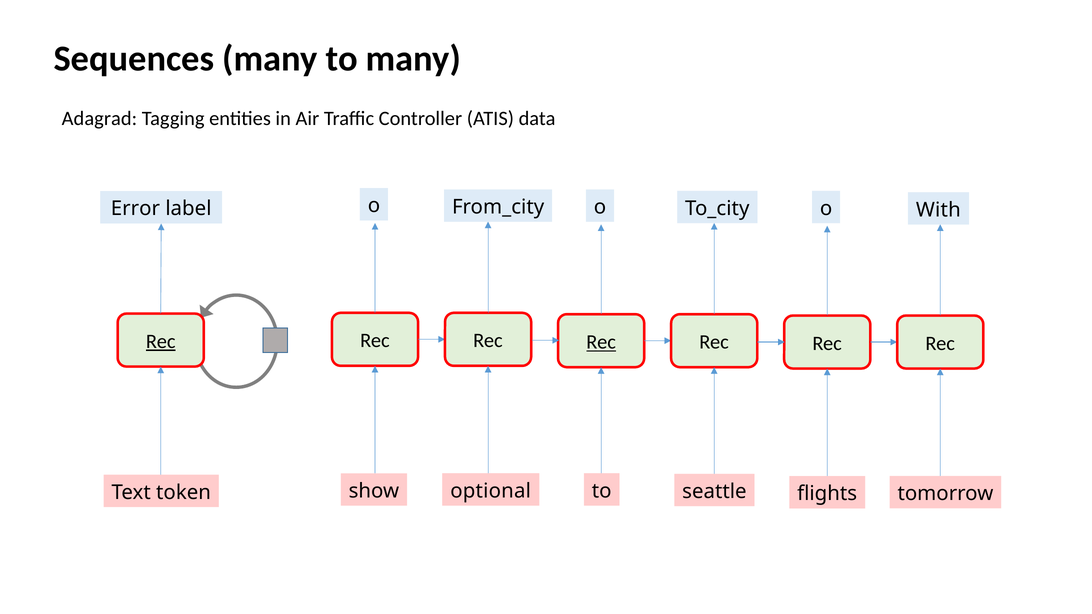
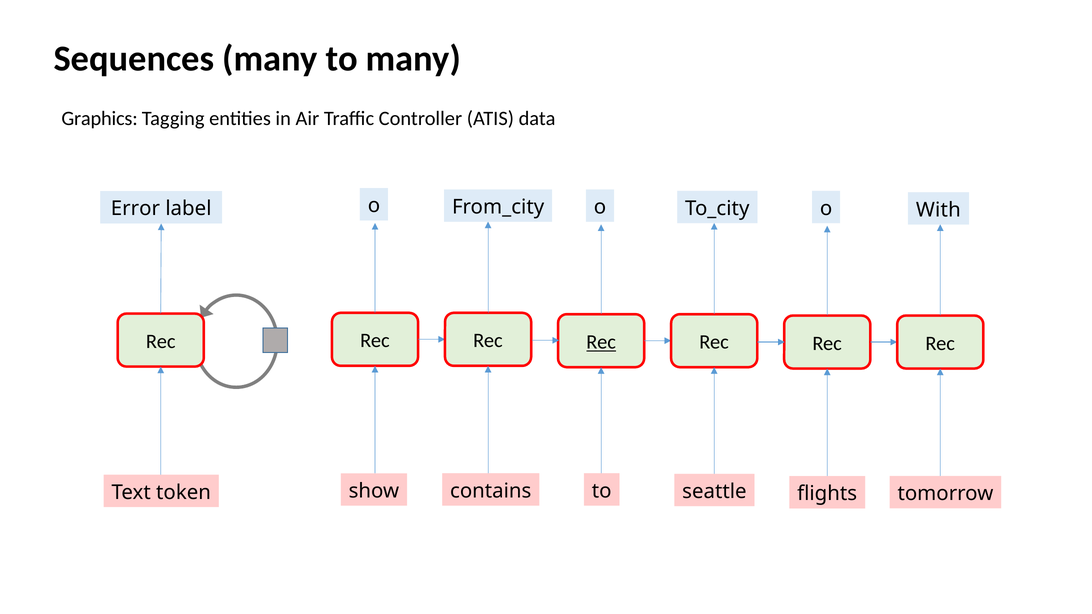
Adagrad: Adagrad -> Graphics (100, 118)
Rec underline: present -> none (161, 342)
optional: optional -> contains (491, 491)
